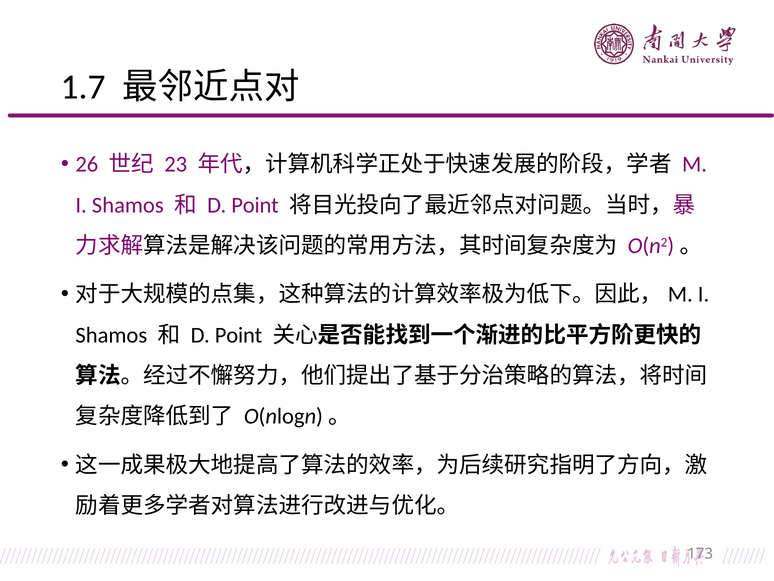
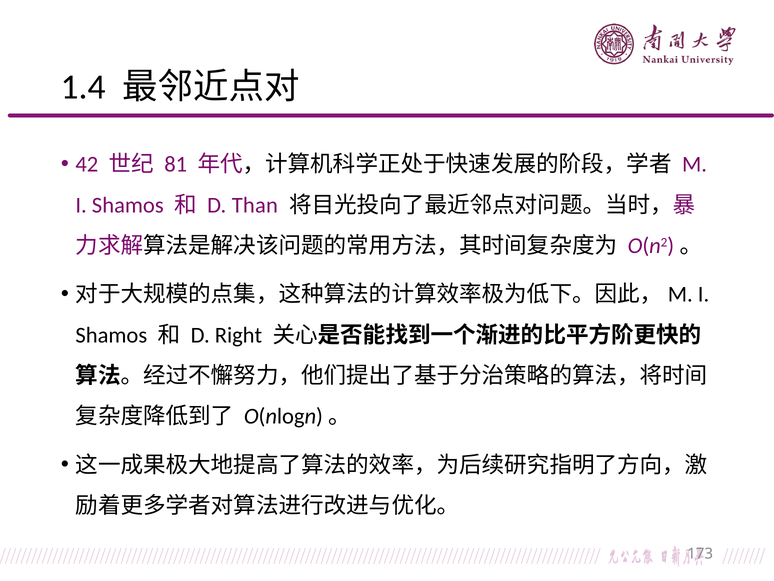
1.7: 1.7 -> 1.4 (83, 87)
26: 26 -> 42 (87, 164)
23: 23 -> 81 (176, 164)
Point: Point -> Than (255, 205)
Point: Point -> Right (238, 335)
